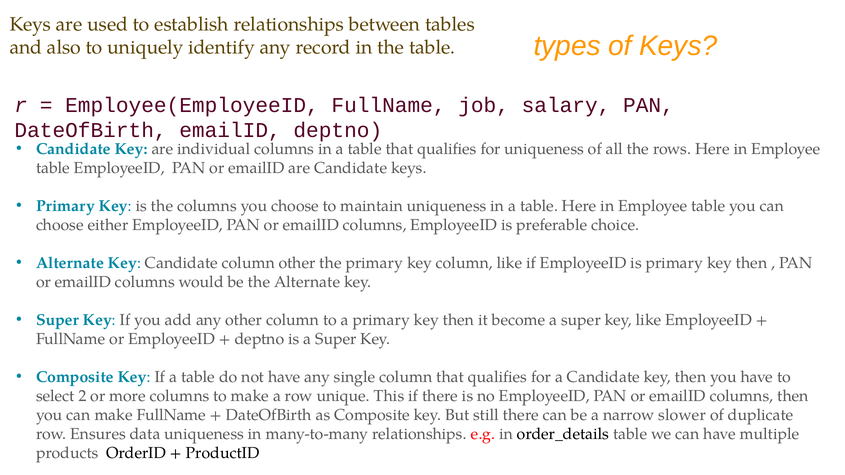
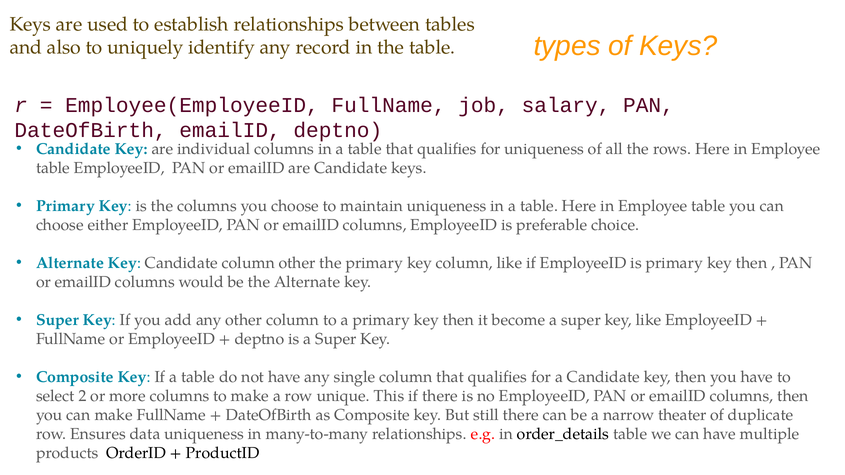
slower: slower -> theater (682, 415)
